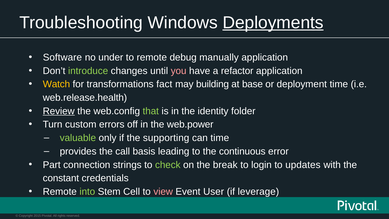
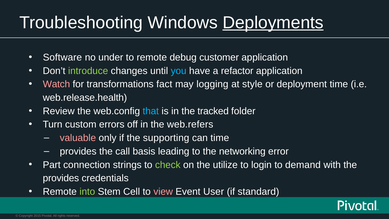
manually: manually -> customer (219, 57)
you colour: pink -> light blue (179, 71)
Watch colour: yellow -> pink (56, 84)
building: building -> logging (212, 84)
base: base -> style (252, 84)
Review underline: present -> none (59, 111)
that colour: light green -> light blue (151, 111)
identity: identity -> tracked (213, 111)
web.power: web.power -> web.refers (190, 124)
valuable colour: light green -> pink (78, 138)
continuous: continuous -> networking (242, 151)
break: break -> utilize (225, 165)
updates: updates -> demand (303, 165)
constant: constant -> provides (61, 178)
leverage: leverage -> standard (258, 192)
